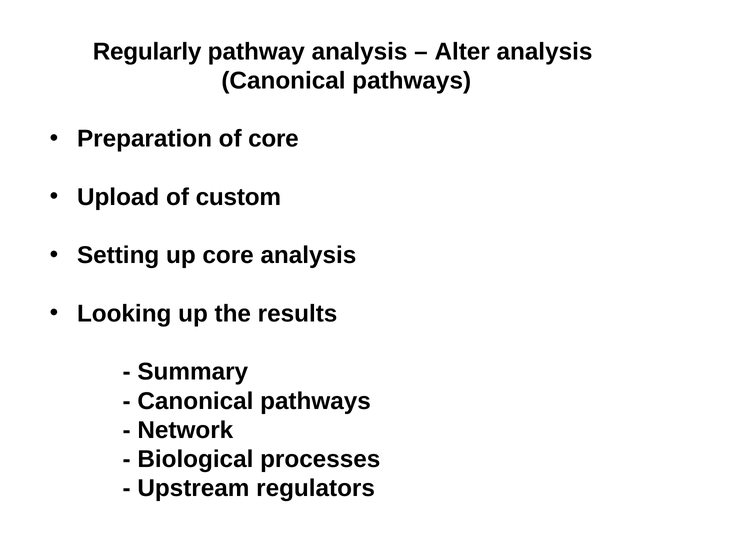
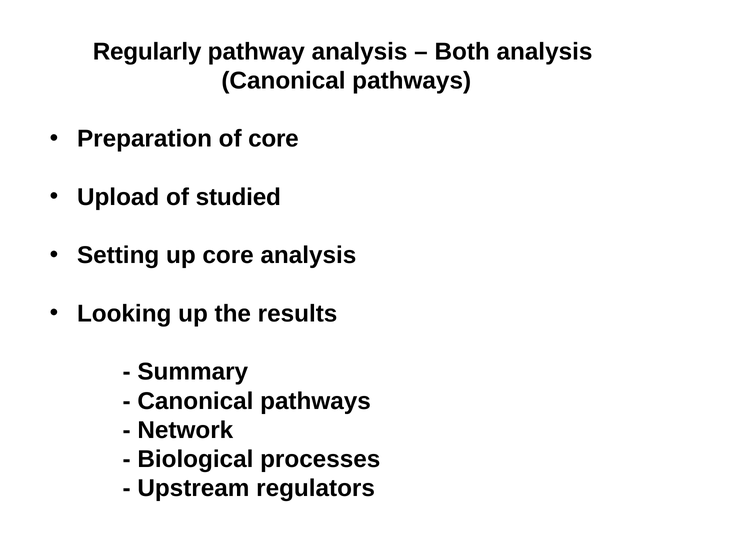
Alter: Alter -> Both (462, 52)
custom: custom -> studied (238, 197)
